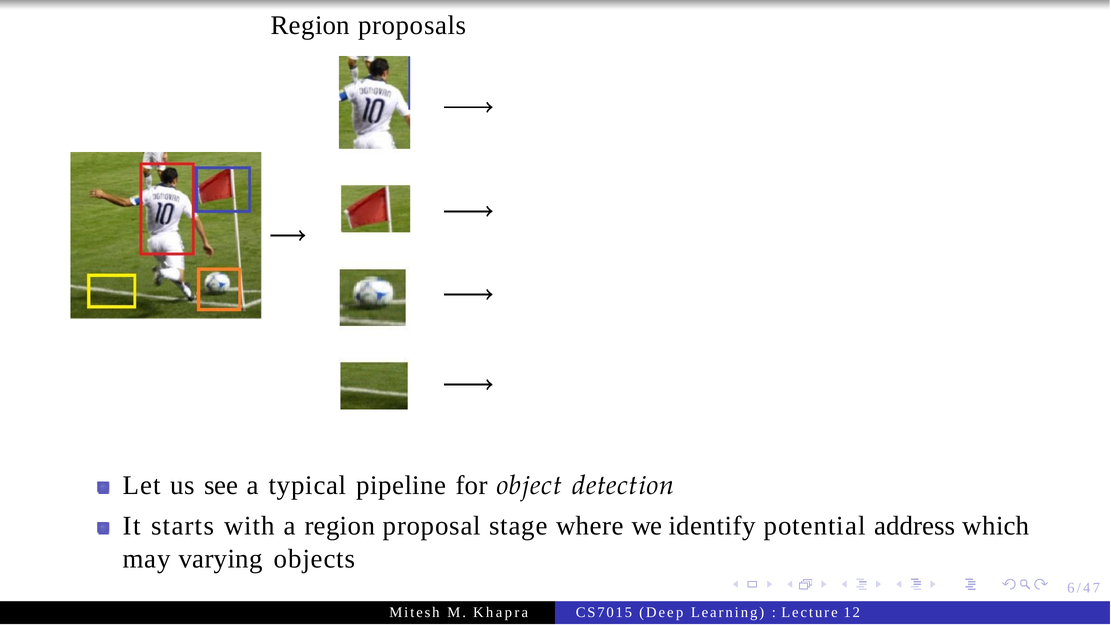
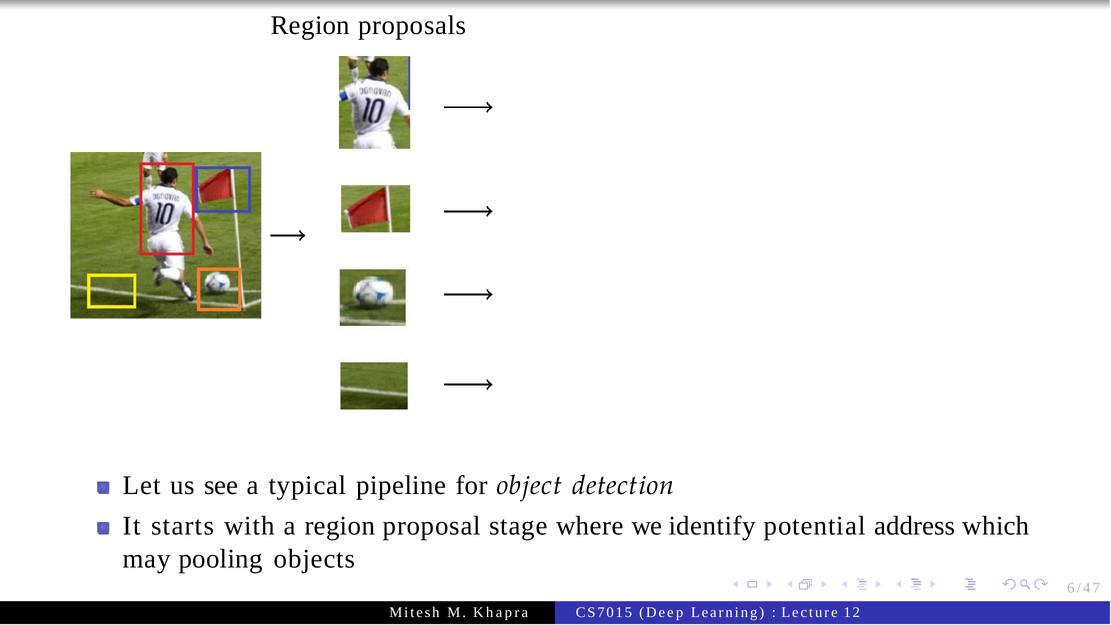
varying: varying -> pooling (221, 559)
